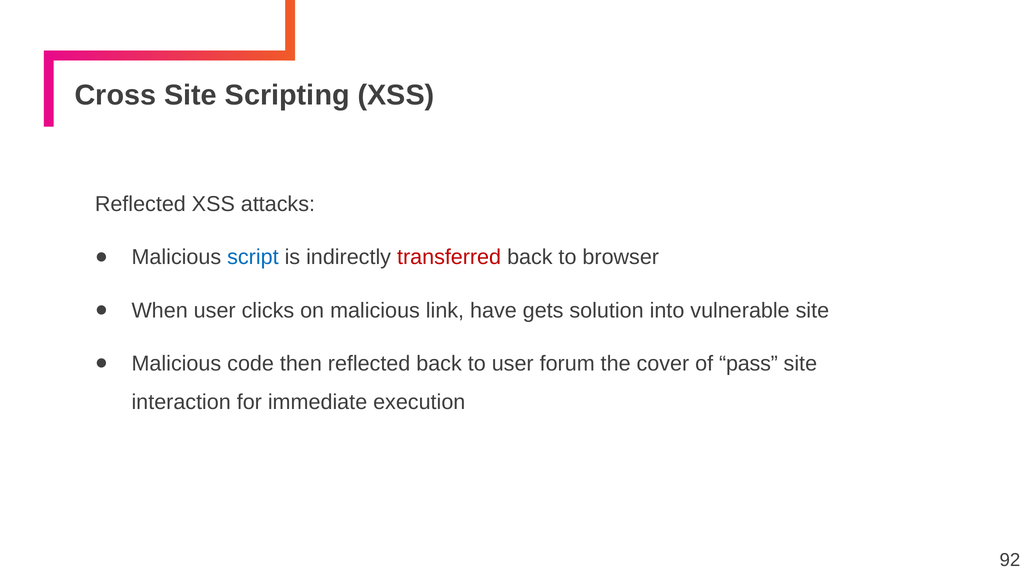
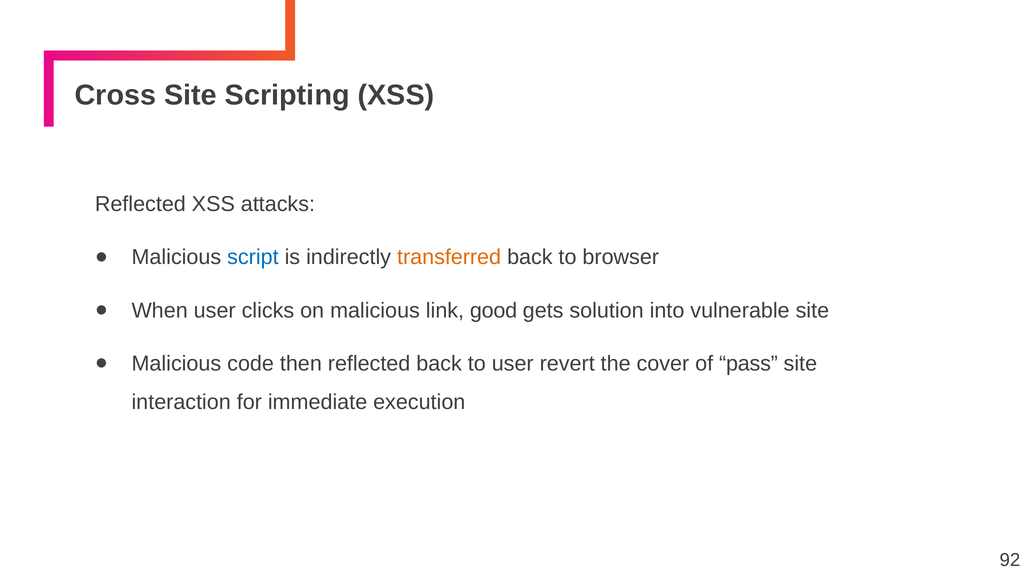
transferred colour: red -> orange (449, 257)
have: have -> good (494, 311)
forum: forum -> revert (567, 364)
